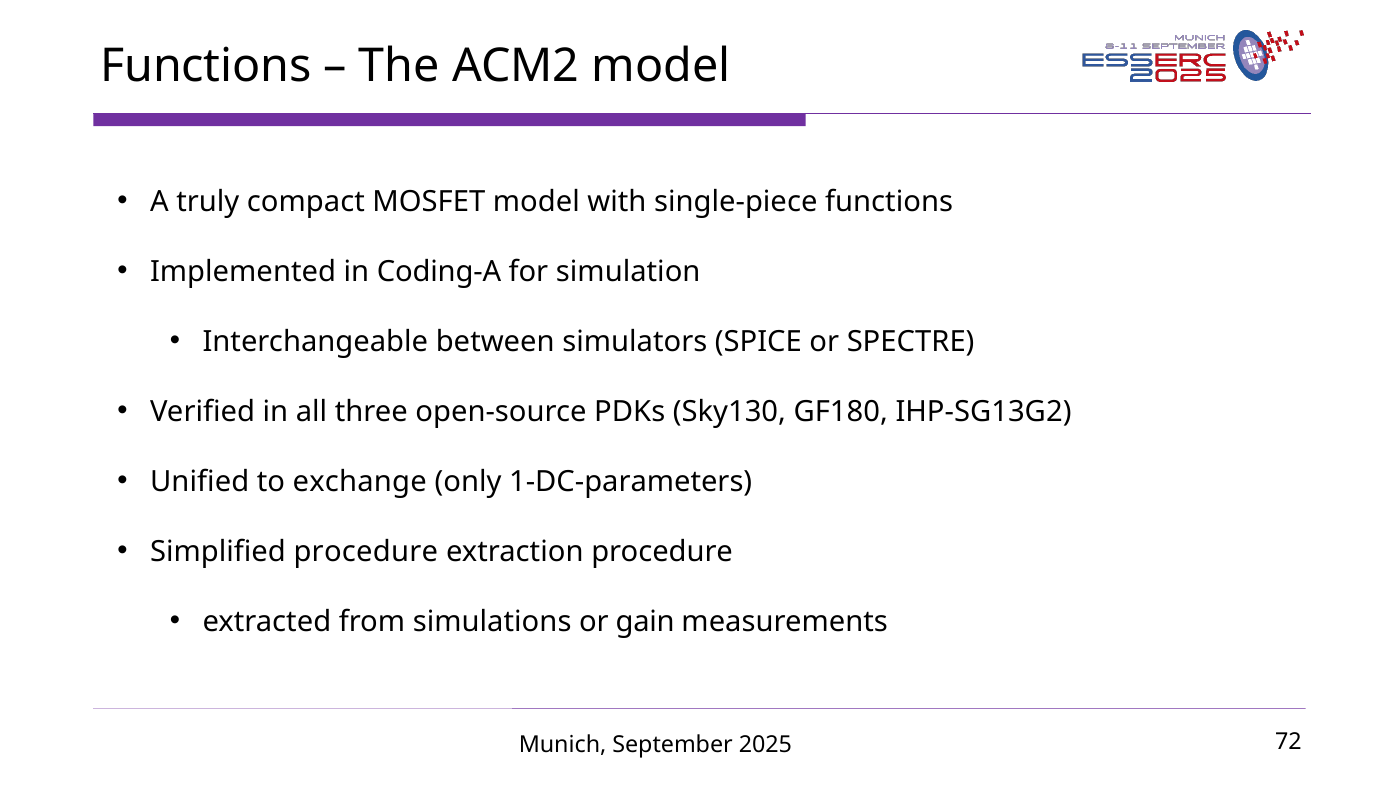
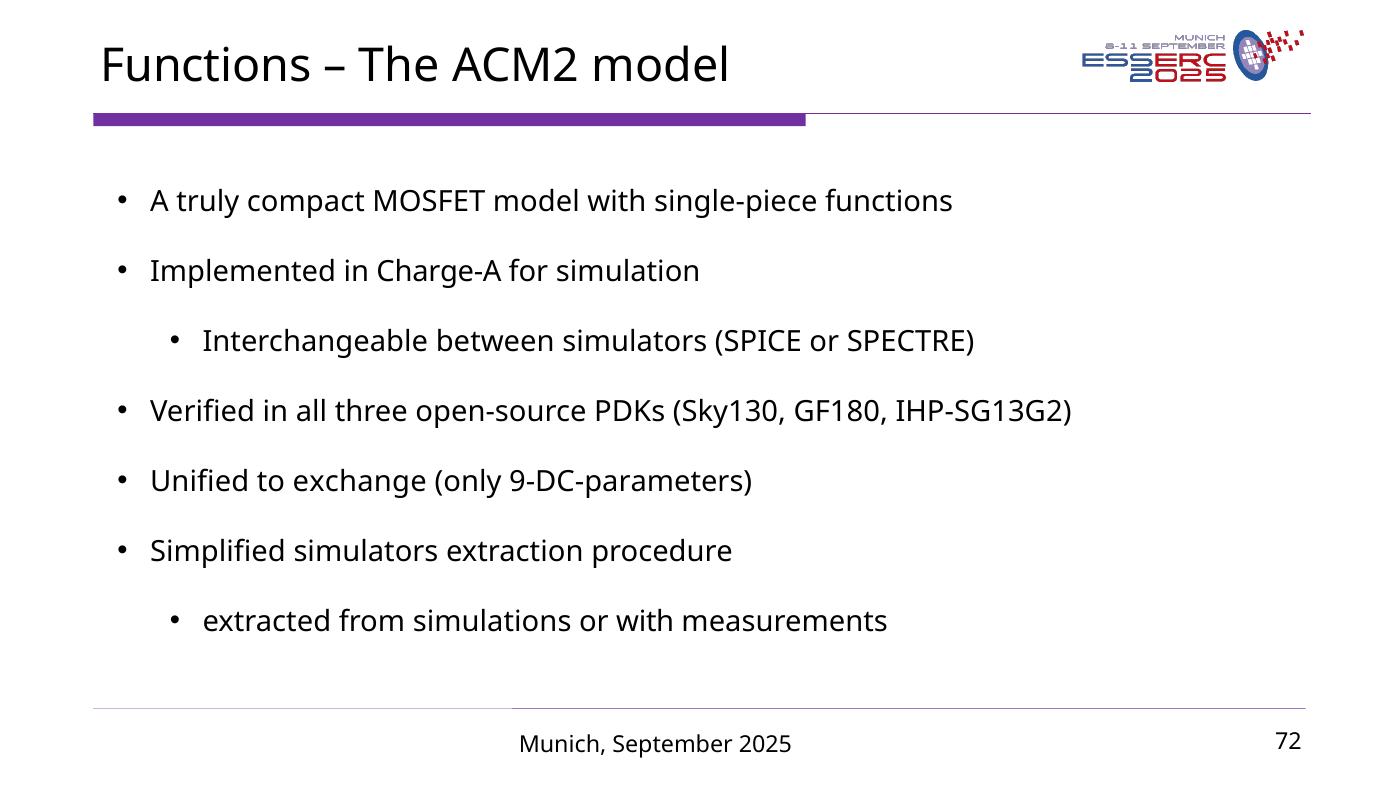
Coding-A: Coding-A -> Charge-A (439, 272)
1-DC-parameters: 1-DC-parameters -> 9-DC-parameters (631, 482)
Simplified procedure: procedure -> simulators (366, 552)
or gain: gain -> with (645, 622)
